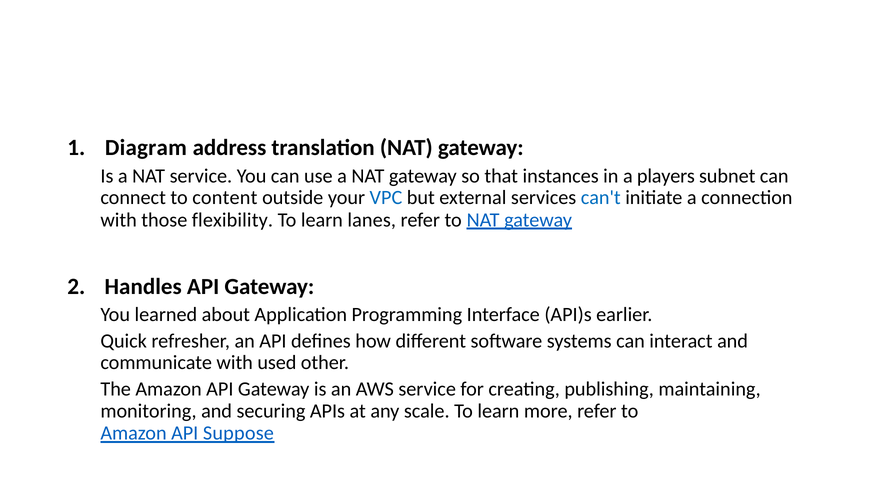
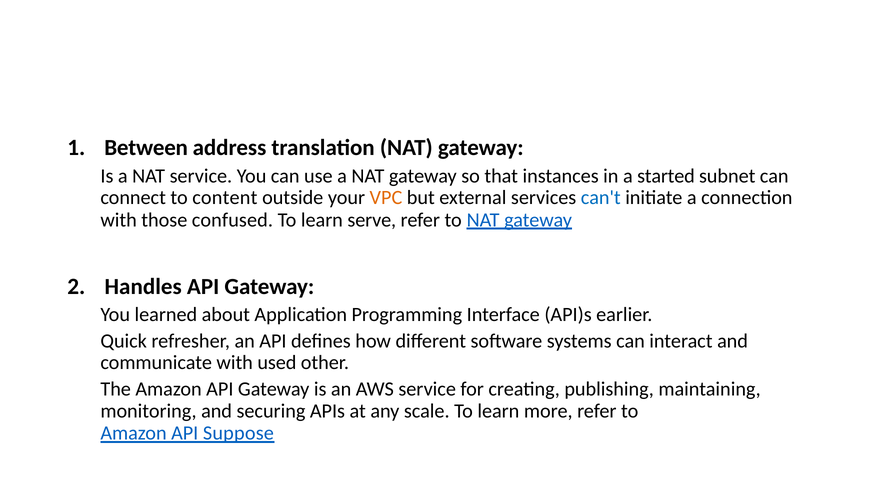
Diagram: Diagram -> Between (146, 148)
players: players -> started (666, 176)
VPC colour: blue -> orange (386, 198)
flexibility: flexibility -> confused (232, 220)
lanes: lanes -> serve (372, 220)
